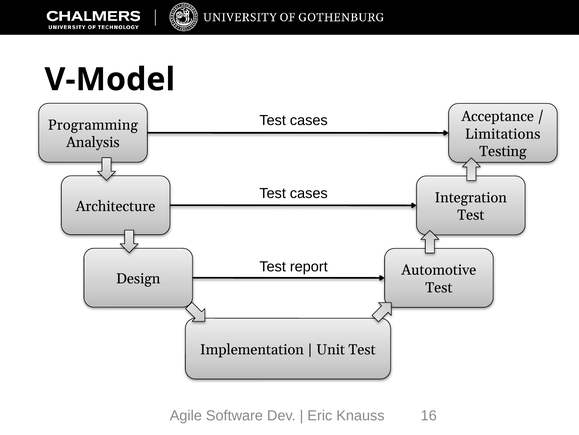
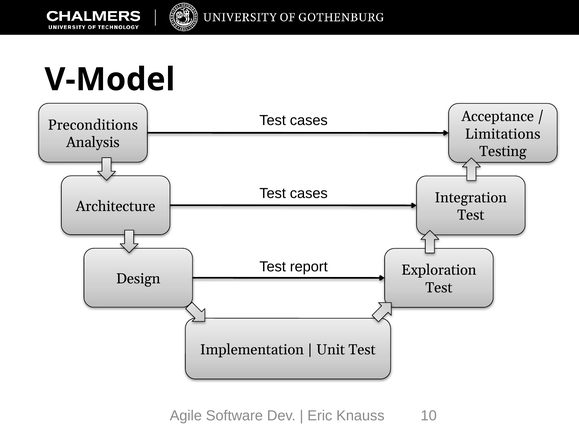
Programming: Programming -> Preconditions (93, 125)
Automotive: Automotive -> Exploration (439, 270)
16: 16 -> 10 (429, 415)
